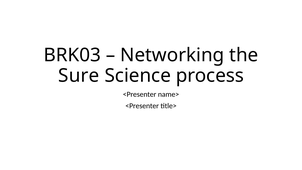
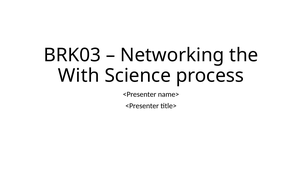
Sure: Sure -> With (79, 75)
